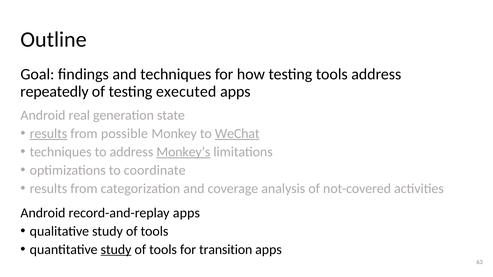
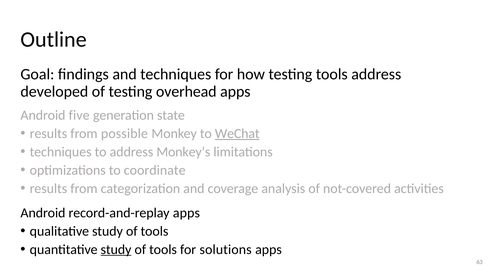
repeatedly: repeatedly -> developed (54, 92)
executed: executed -> overhead (186, 92)
real: real -> five (79, 115)
results underline: present -> none (48, 134)
Monkey’s underline: present -> none (183, 152)
transition: transition -> solutions (226, 250)
